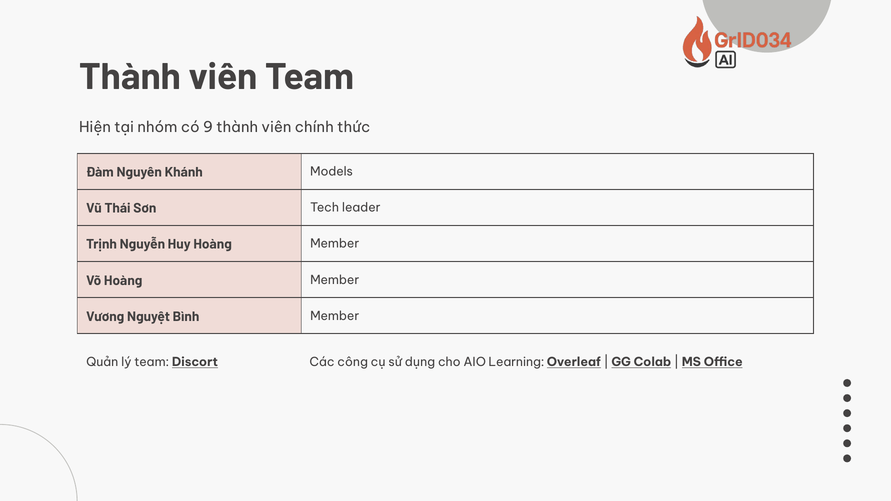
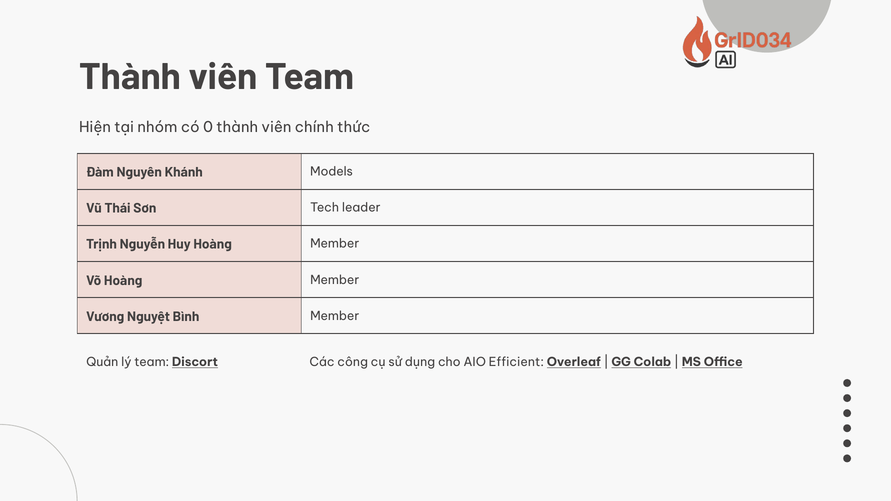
9: 9 -> 0 (208, 127)
Learning: Learning -> Efficient (516, 362)
